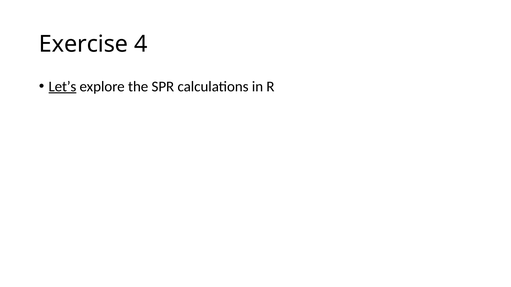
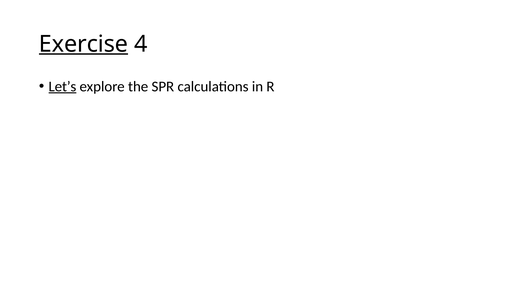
Exercise underline: none -> present (84, 44)
